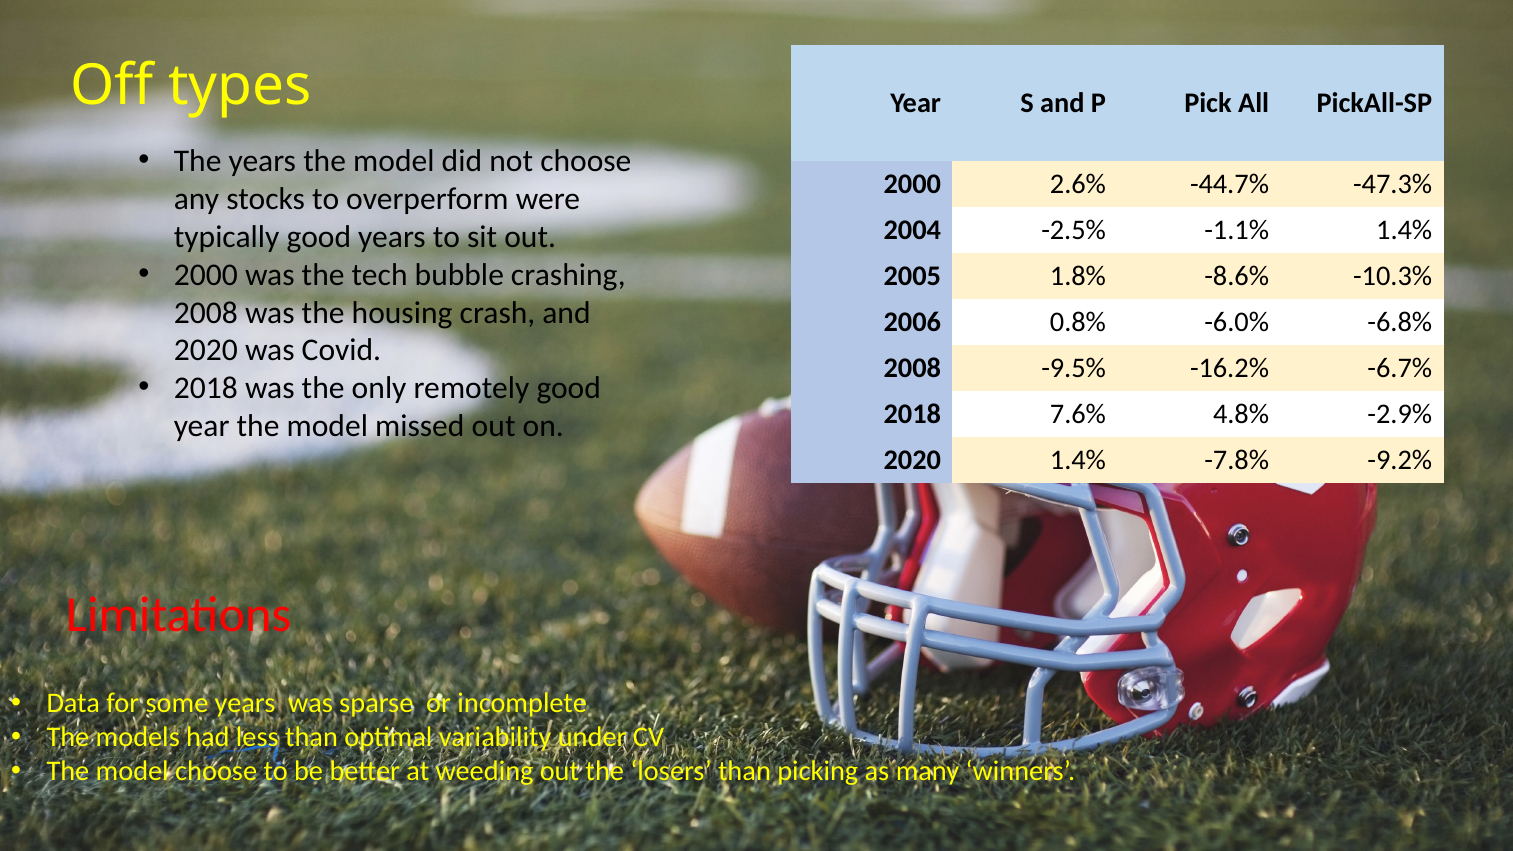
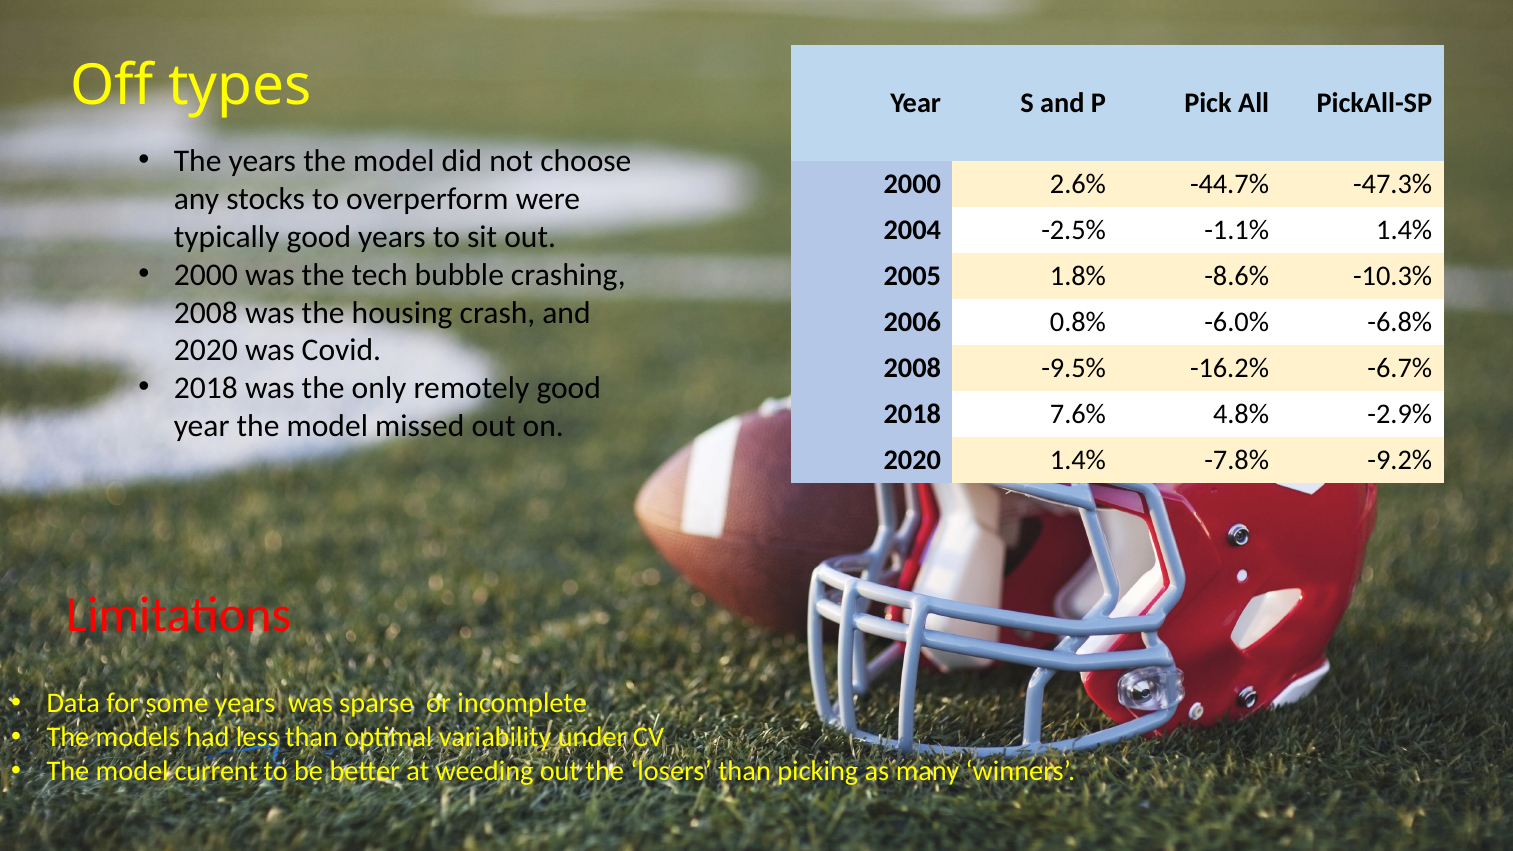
model choose: choose -> current (216, 771)
